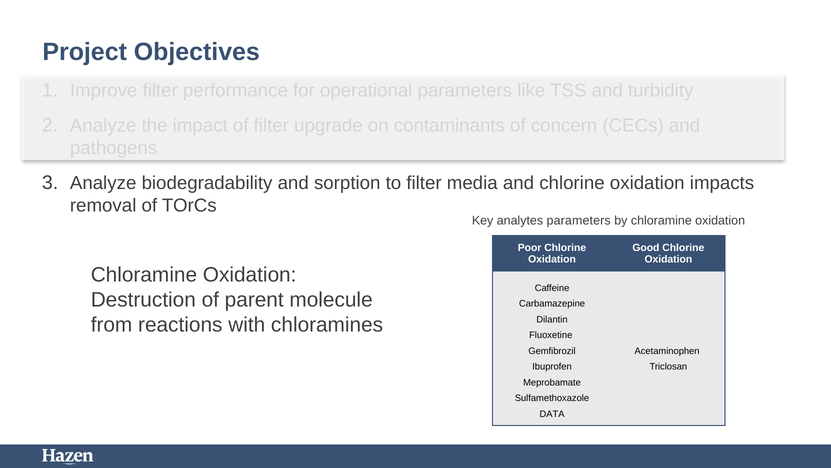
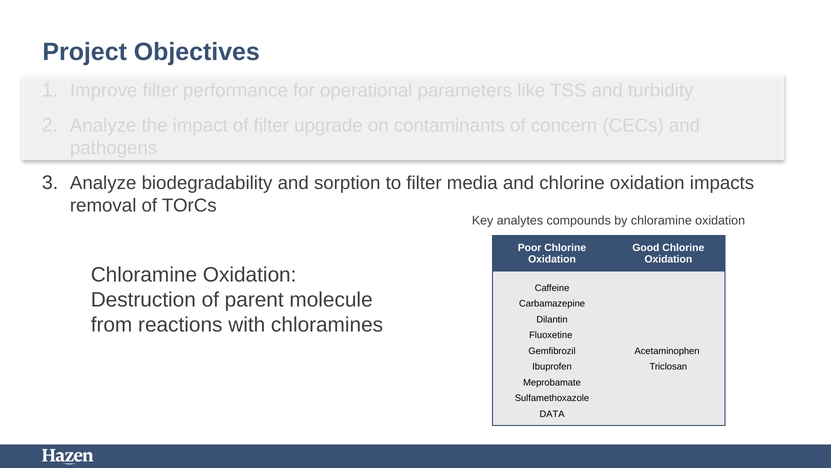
analytes parameters: parameters -> compounds (579, 220)
